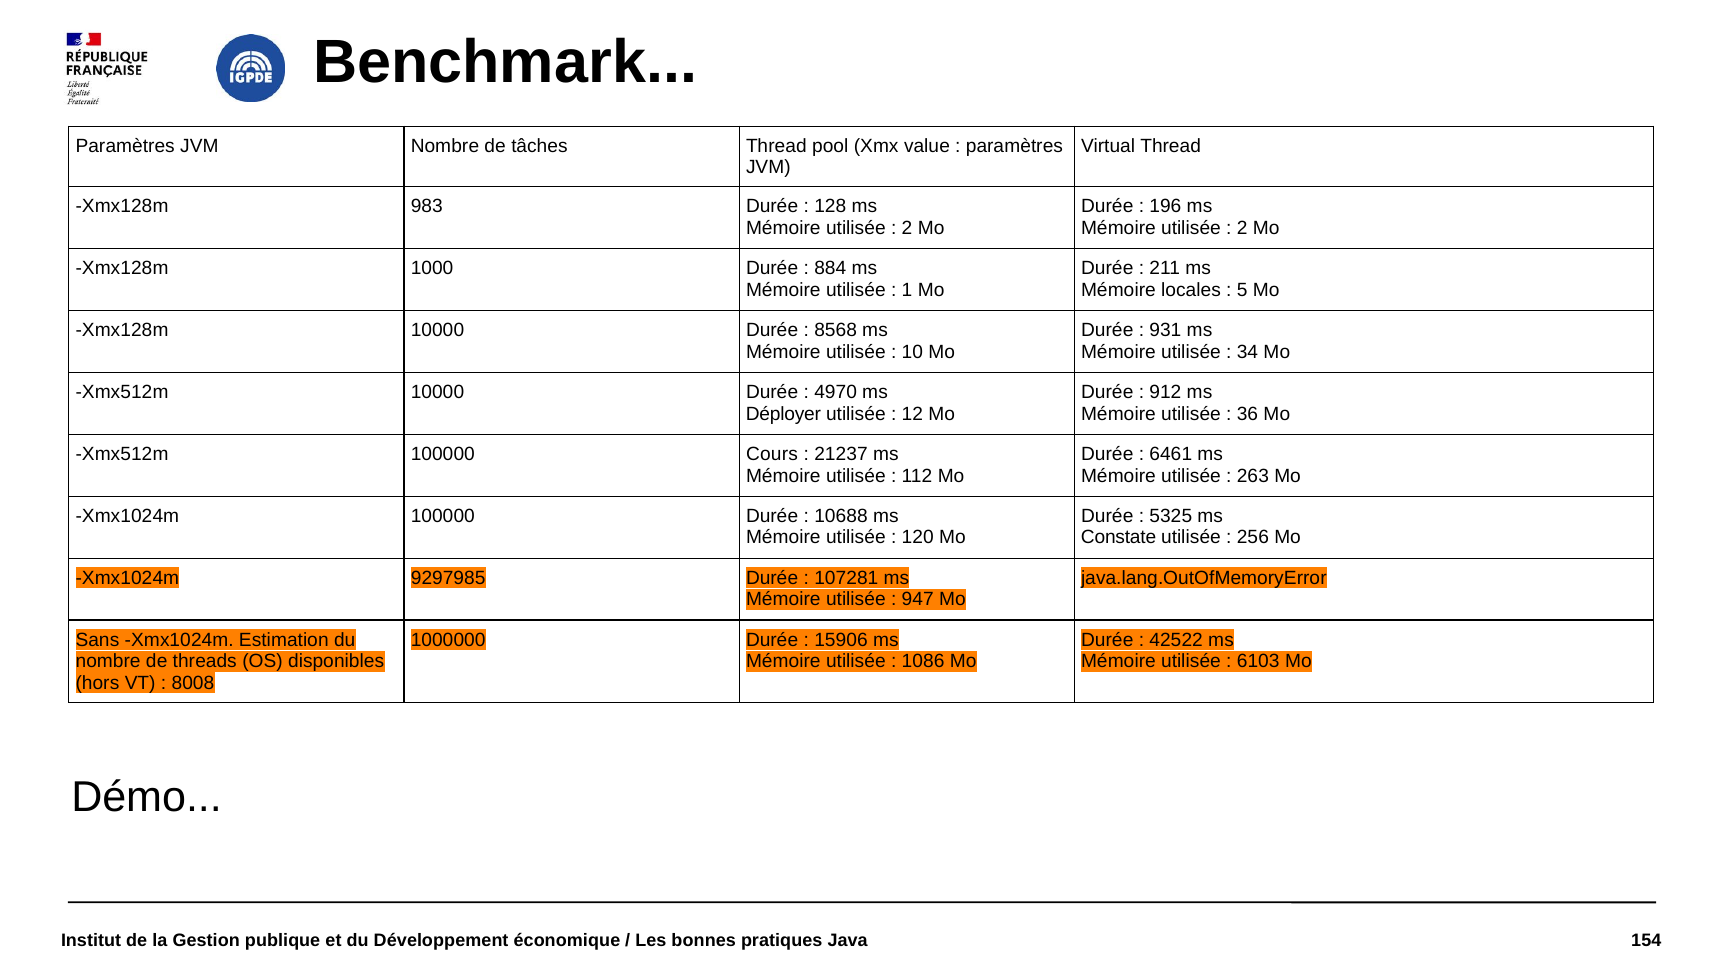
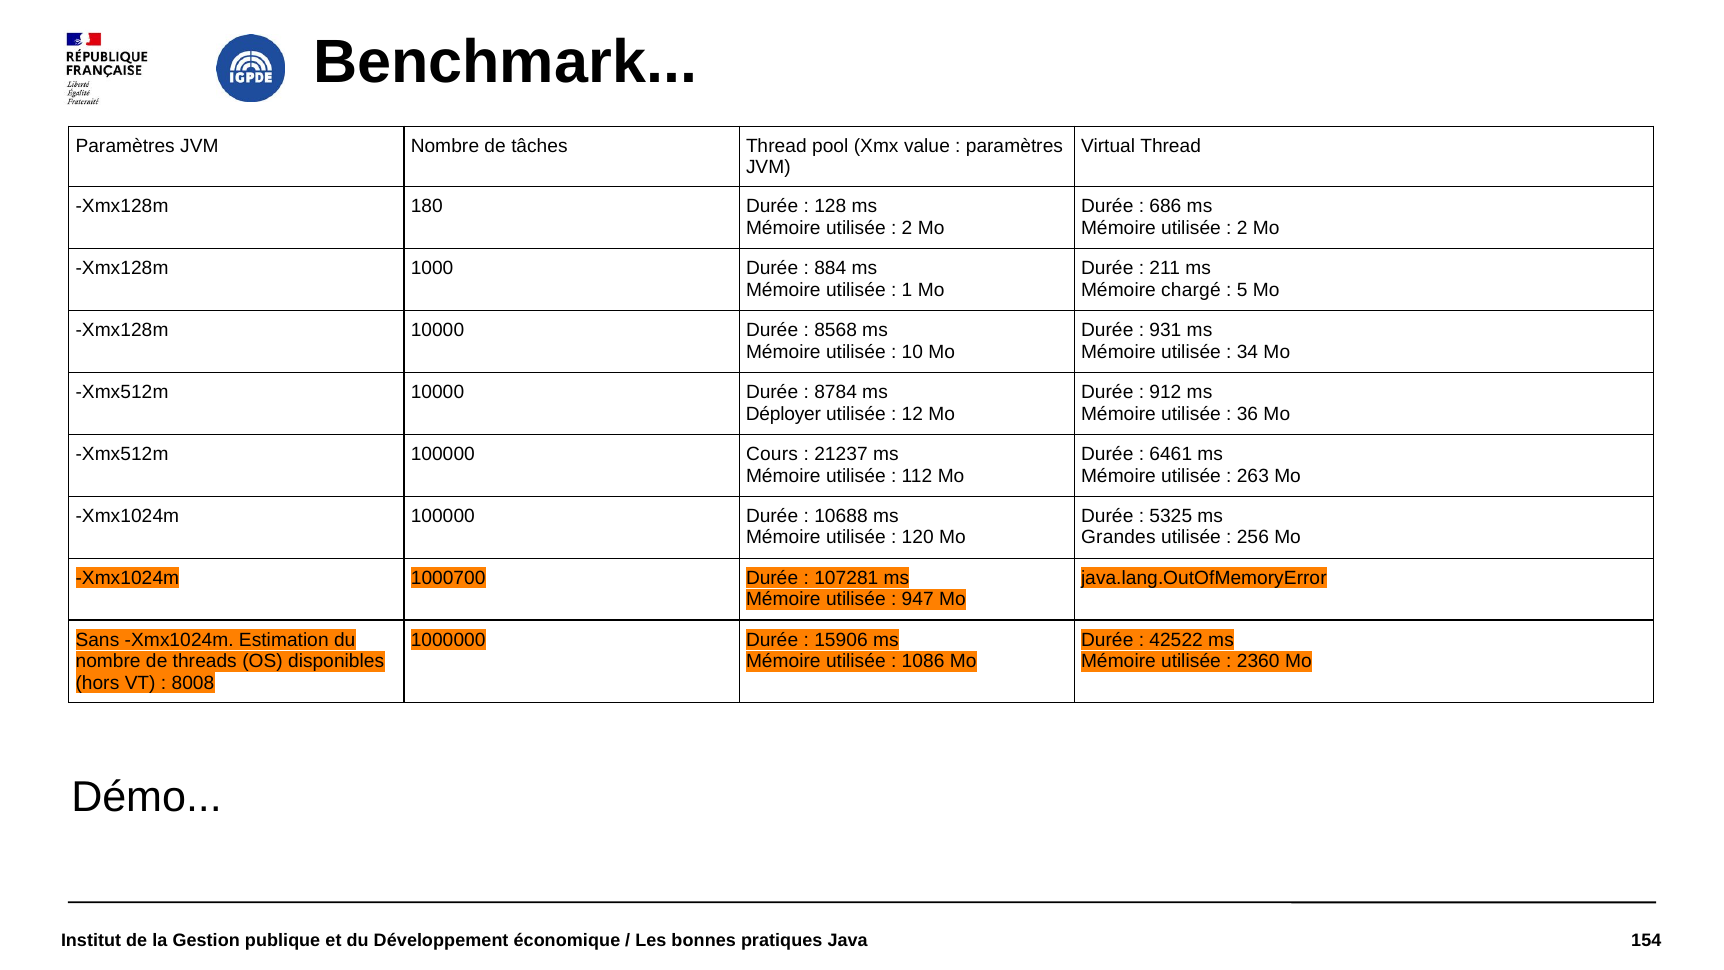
983: 983 -> 180 (427, 206)
196: 196 -> 686 (1165, 206)
locales: locales -> chargé (1191, 290)
4970: 4970 -> 8784 (836, 392)
Constate: Constate -> Grandes (1118, 537)
9297985: 9297985 -> 1000700 (448, 578)
6103: 6103 -> 2360 (1258, 661)
